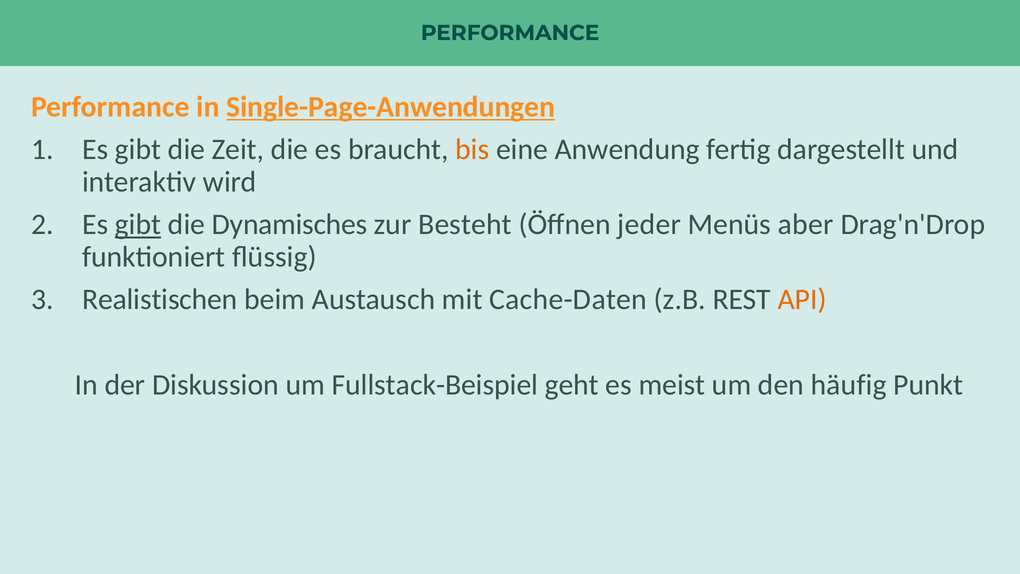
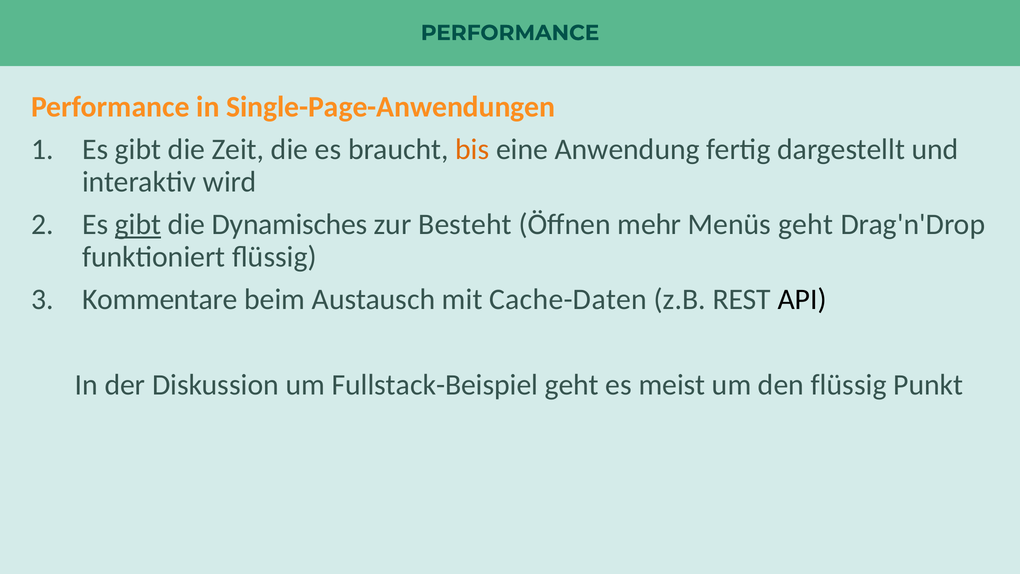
Single-Page-Anwendungen underline: present -> none (391, 107)
jeder: jeder -> mehr (649, 224)
Menüs aber: aber -> geht (806, 224)
Realistischen: Realistischen -> Kommentare (160, 299)
API colour: orange -> black (802, 299)
den häufig: häufig -> flüssig (849, 385)
